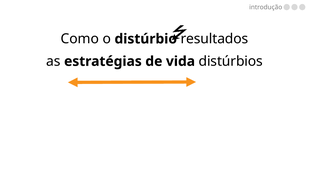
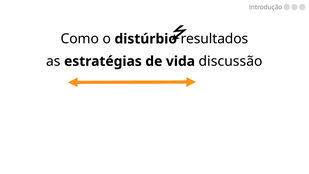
distúrbios: distúrbios -> discussão (231, 61)
